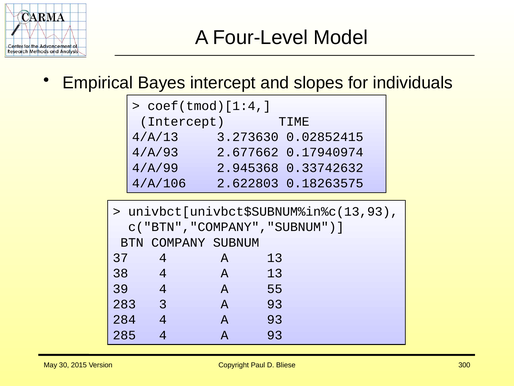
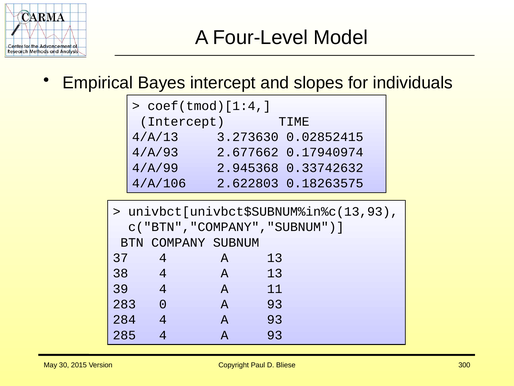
55: 55 -> 11 (275, 288)
3: 3 -> 0 (163, 304)
